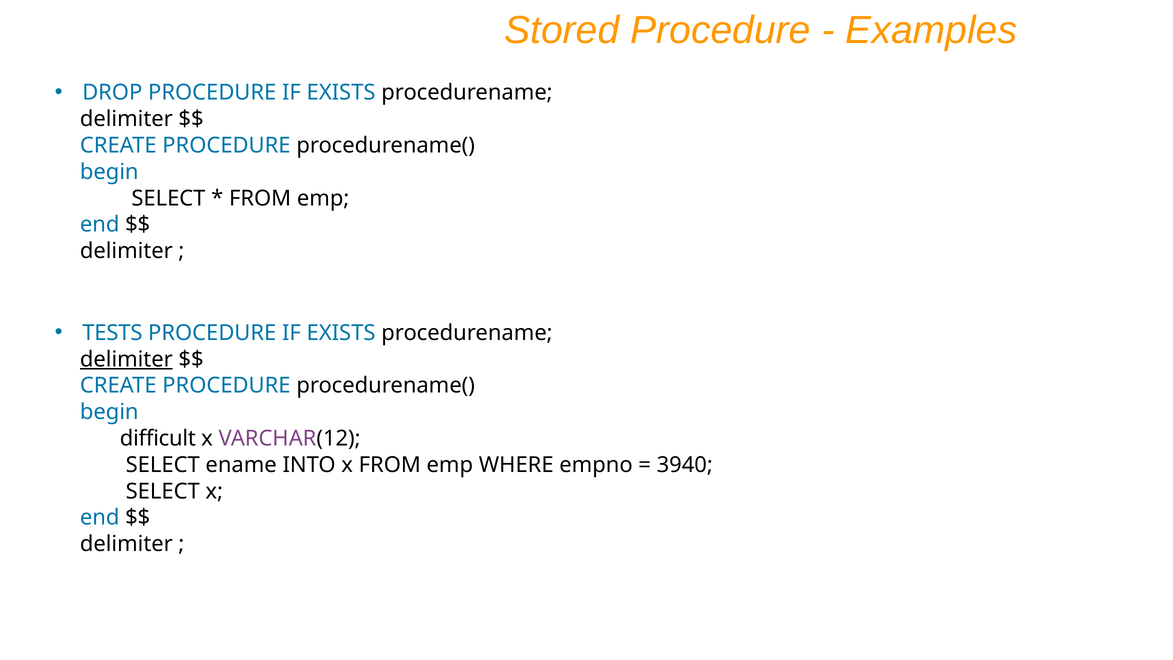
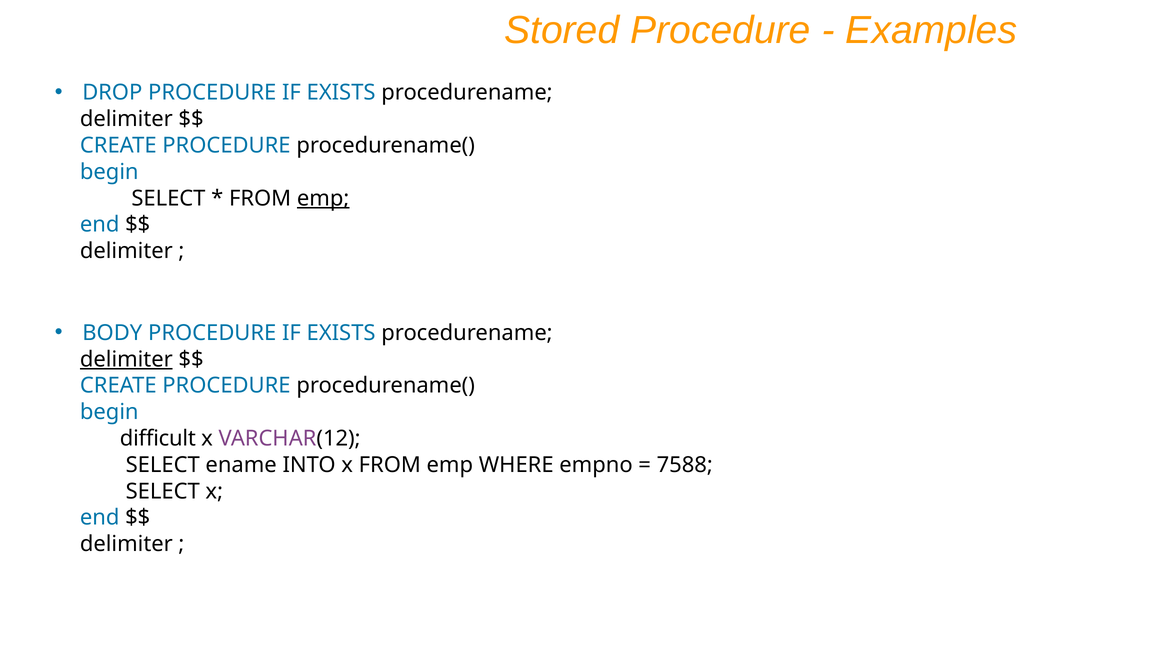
emp underline: none -> present (323, 198)
TESTS: TESTS -> BODY (112, 333)
3940: 3940 -> 7588 (685, 465)
